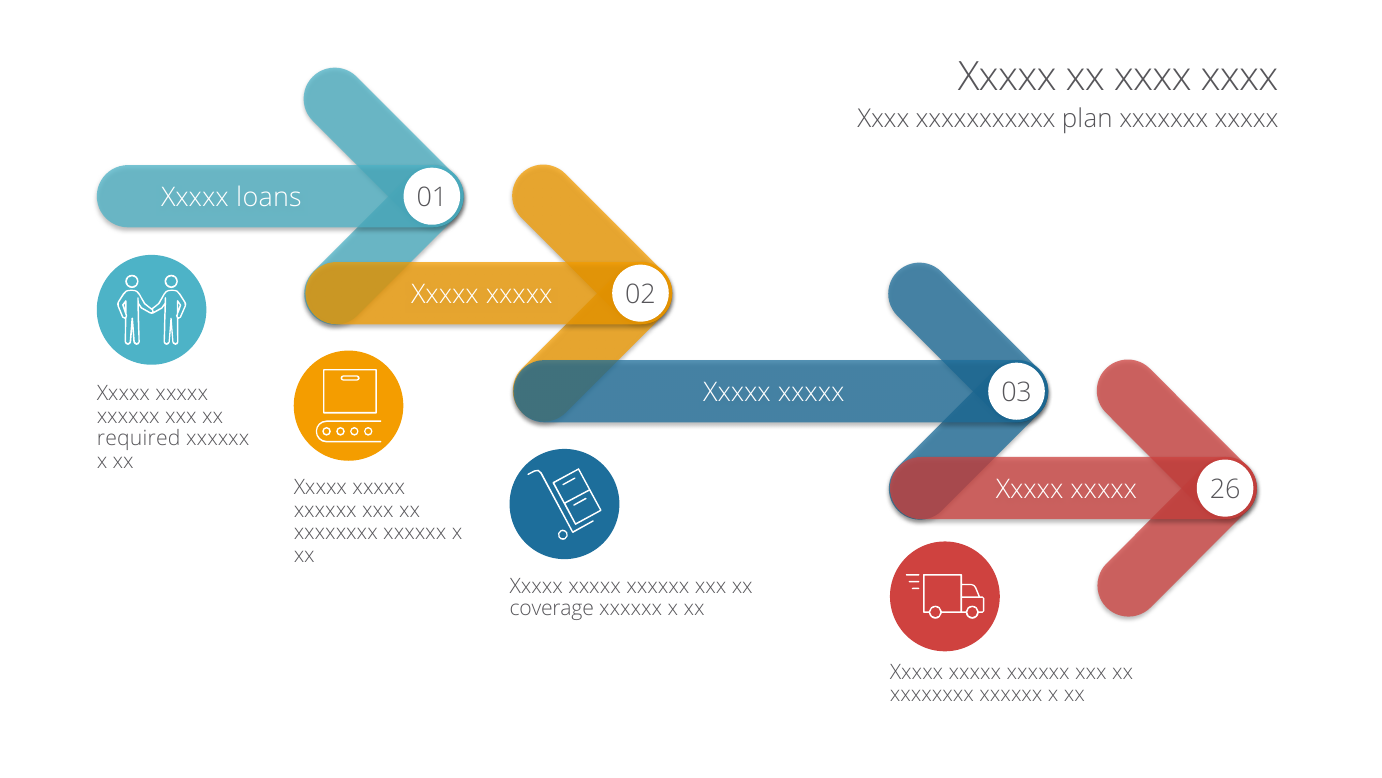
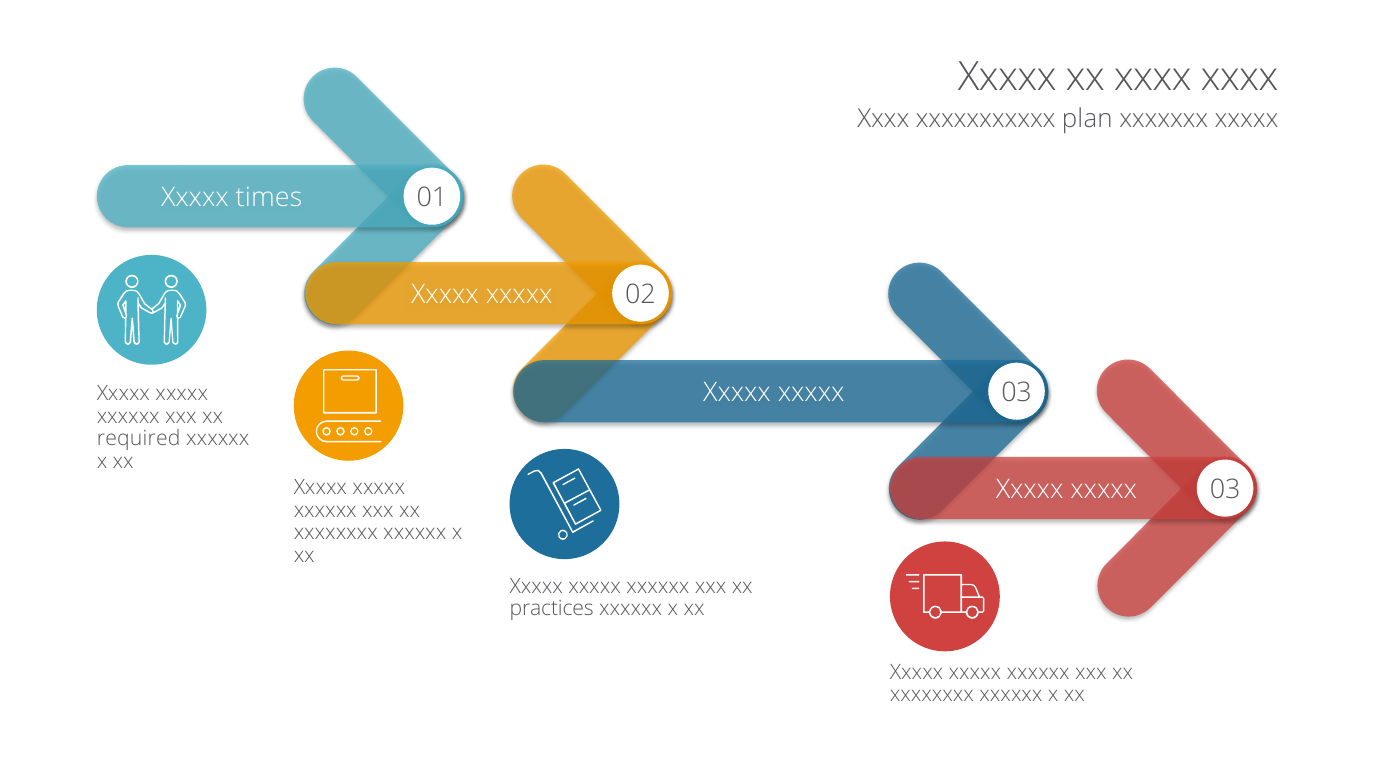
loans: loans -> times (269, 198)
26: 26 -> 03 (1225, 490)
coverage: coverage -> practices (552, 608)
